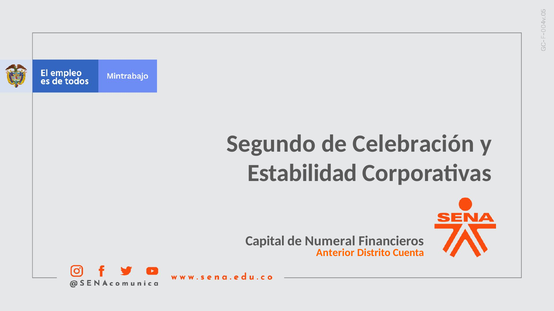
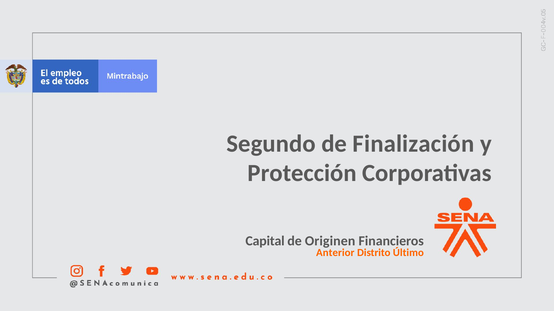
Celebración: Celebración -> Finalización (413, 144)
Estabilidad: Estabilidad -> Protección (302, 174)
Numeral: Numeral -> Originen (330, 242)
Cuenta: Cuenta -> Último (408, 253)
